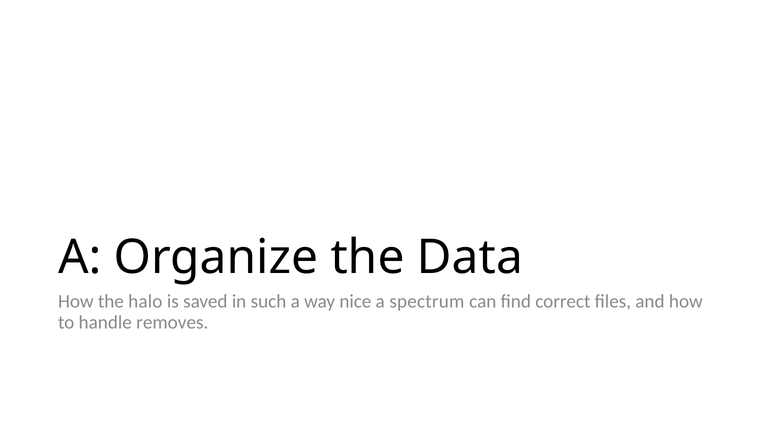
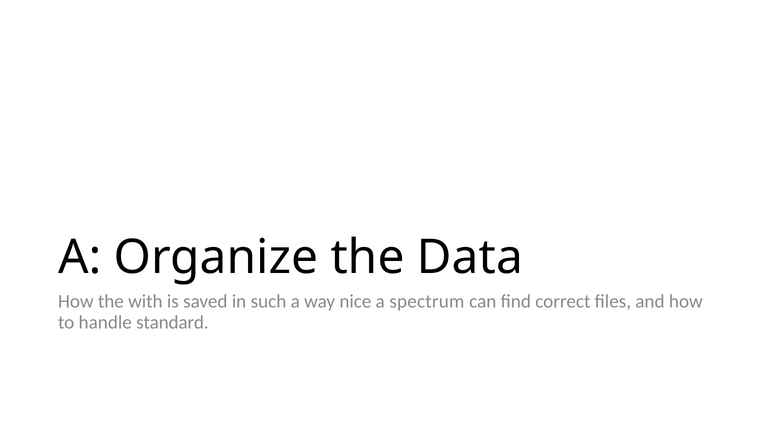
halo: halo -> with (145, 301)
removes: removes -> standard (172, 322)
